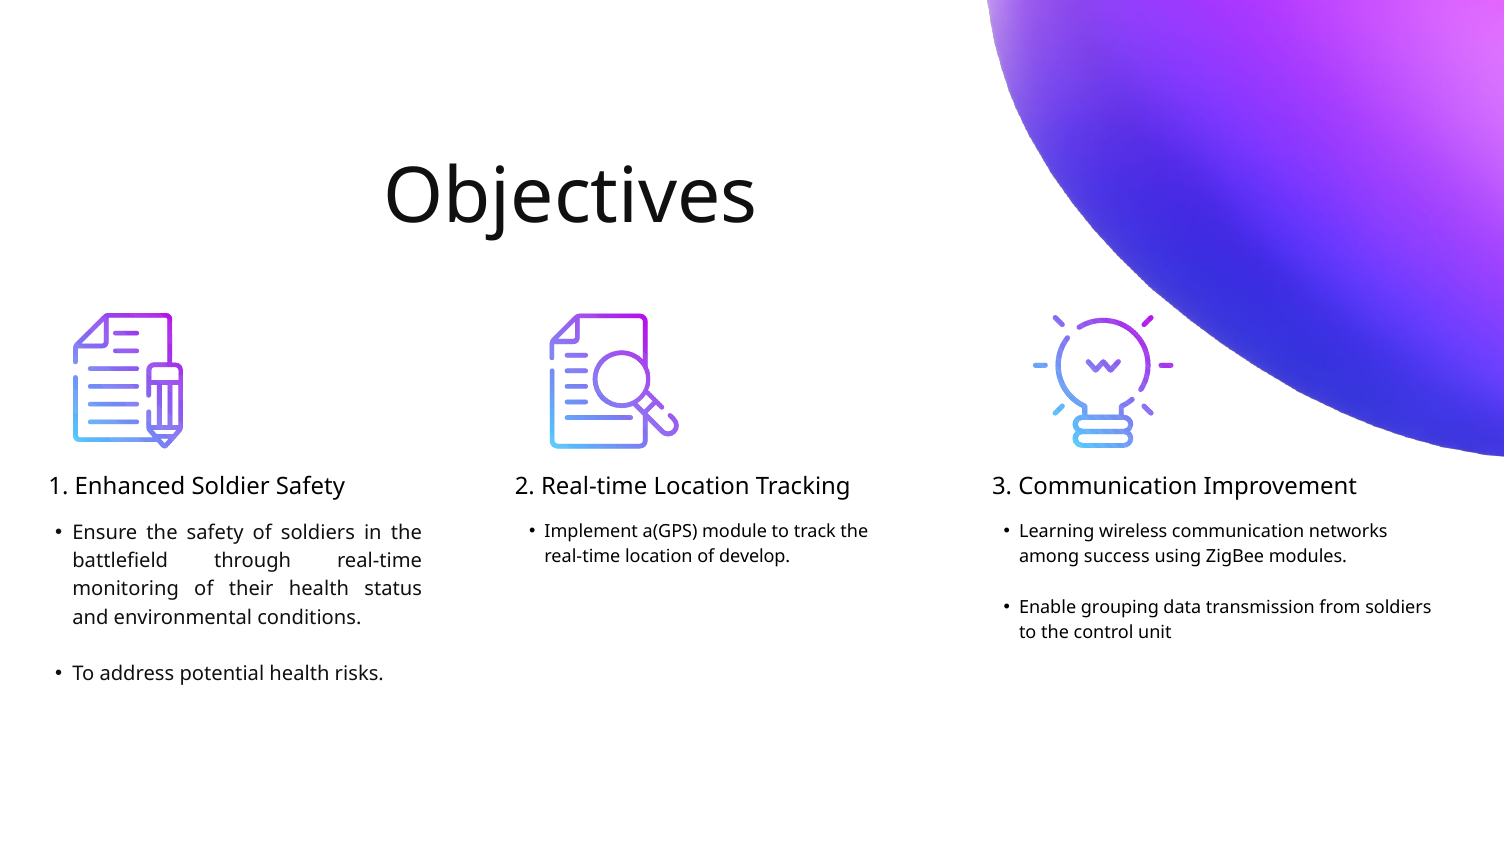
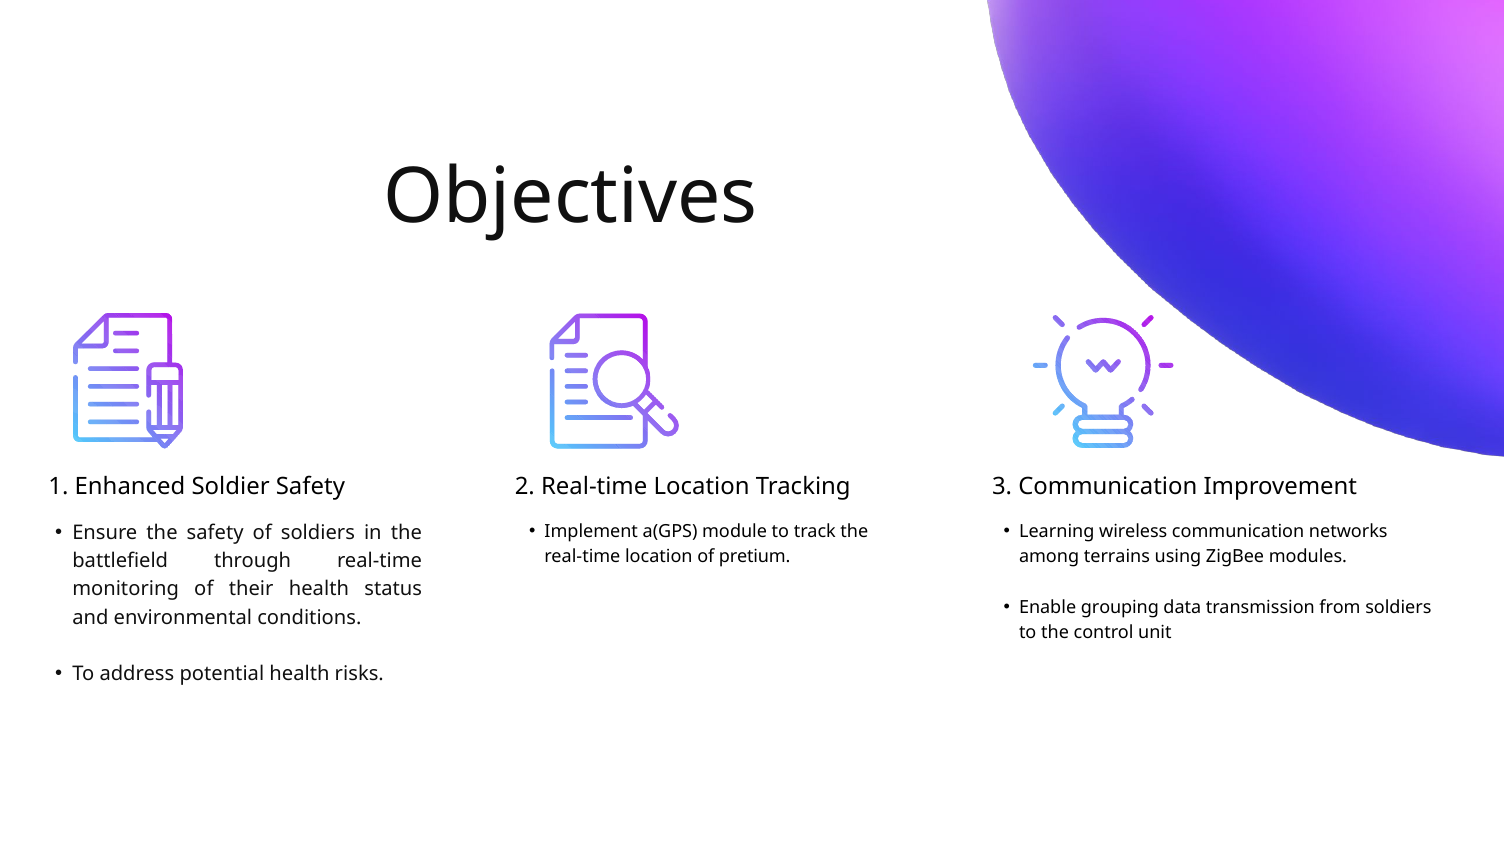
develop: develop -> pretium (755, 557)
success: success -> terrains (1117, 557)
